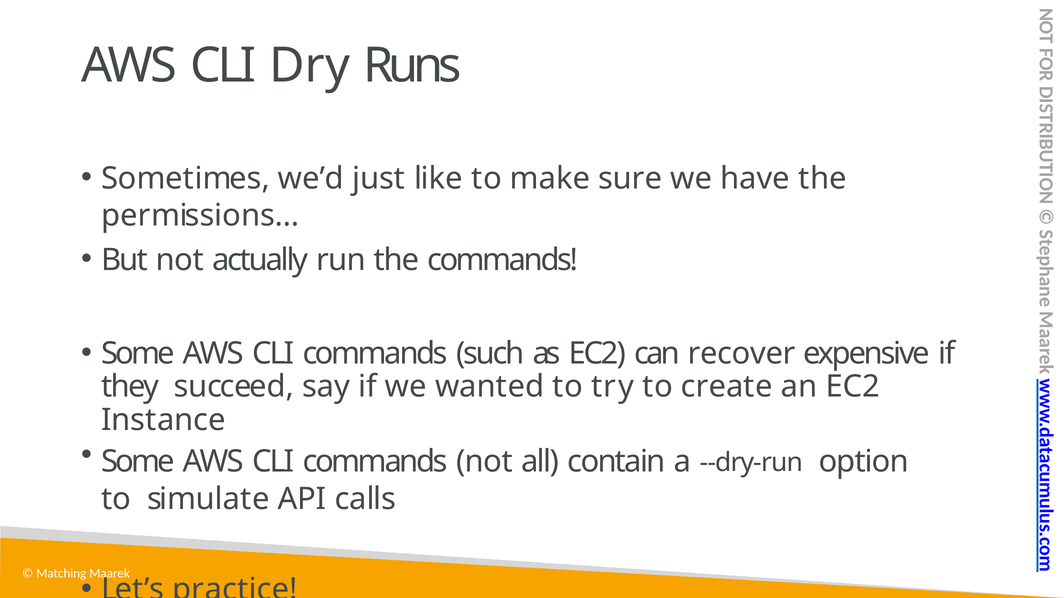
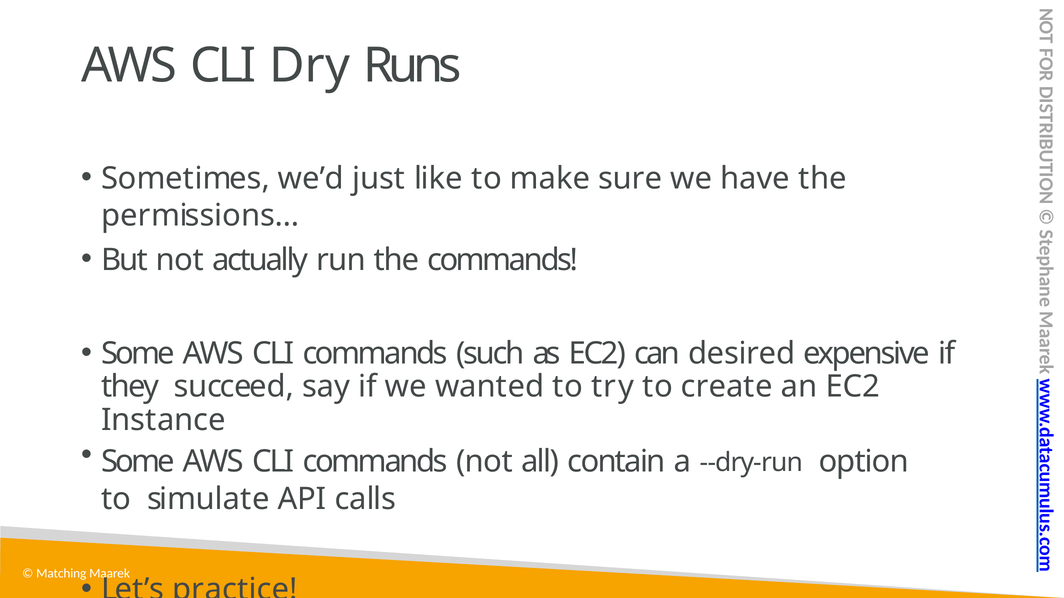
recover: recover -> desired (742, 354)
